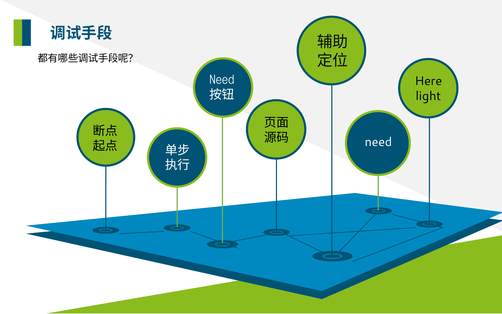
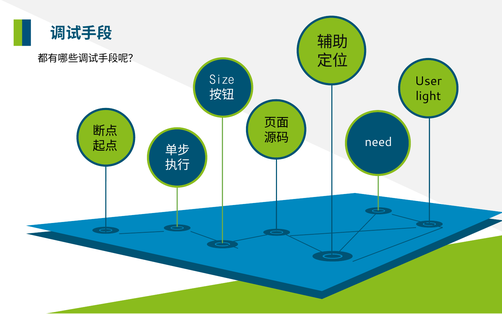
Need: Need -> Size (222, 80)
Here: Here -> User (428, 81)
